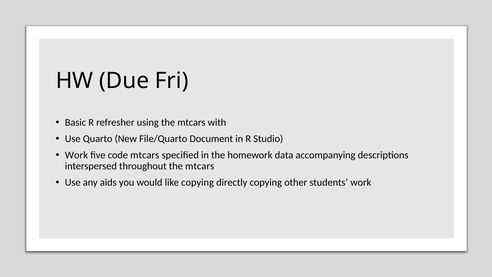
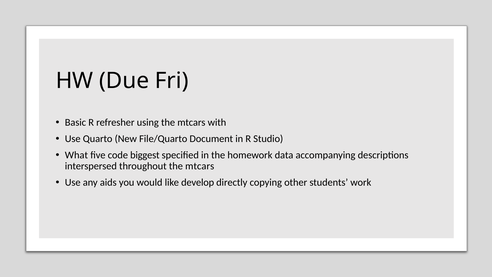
Work: Work -> What (76, 155)
code mtcars: mtcars -> biggest (145, 155)
like copying: copying -> develop (198, 182)
